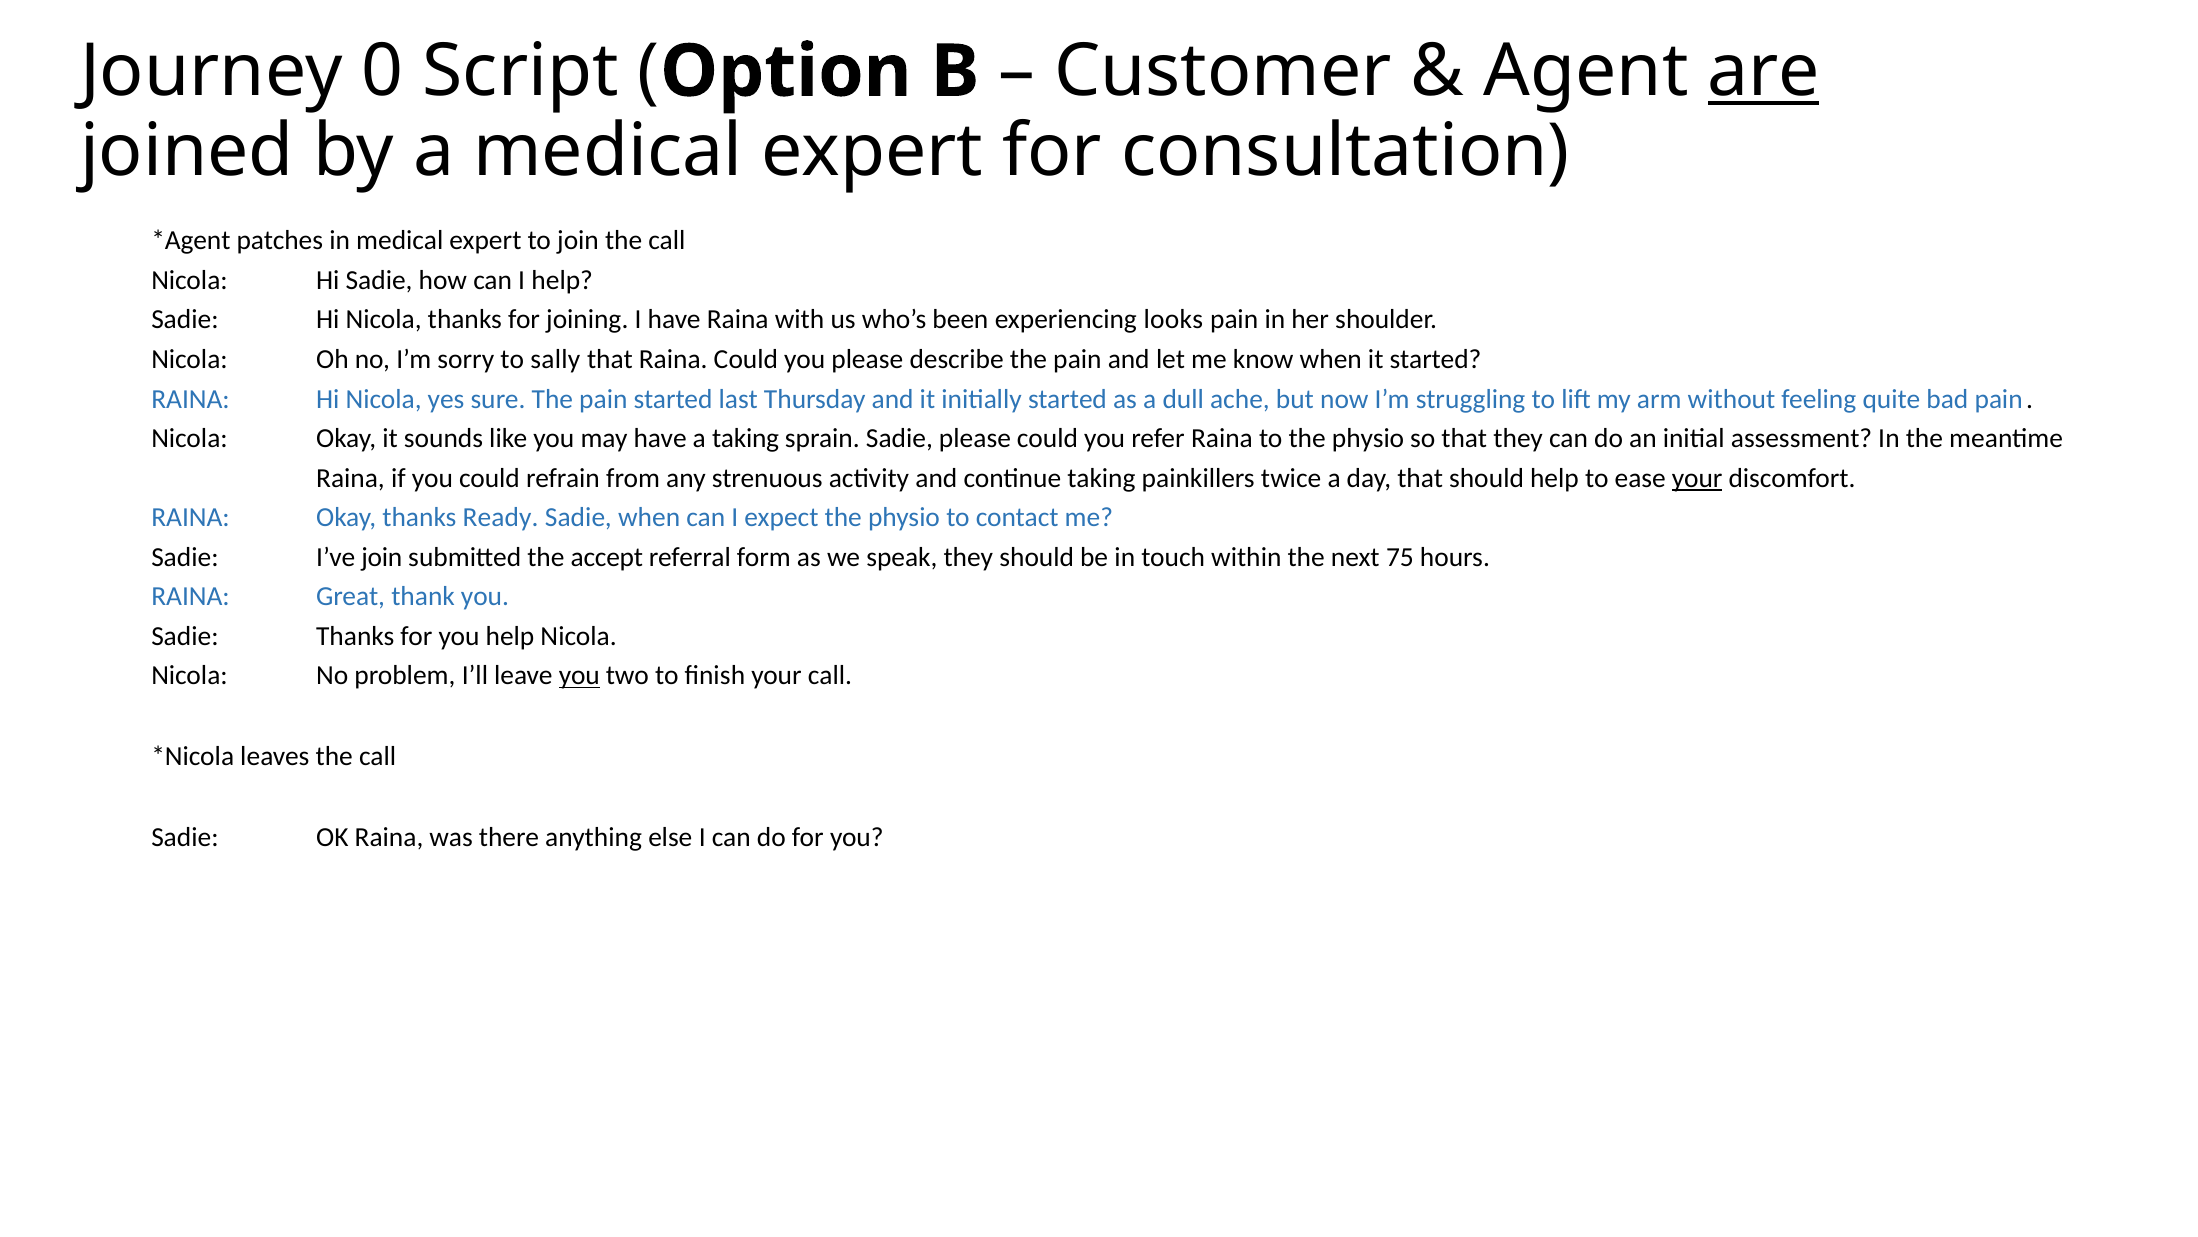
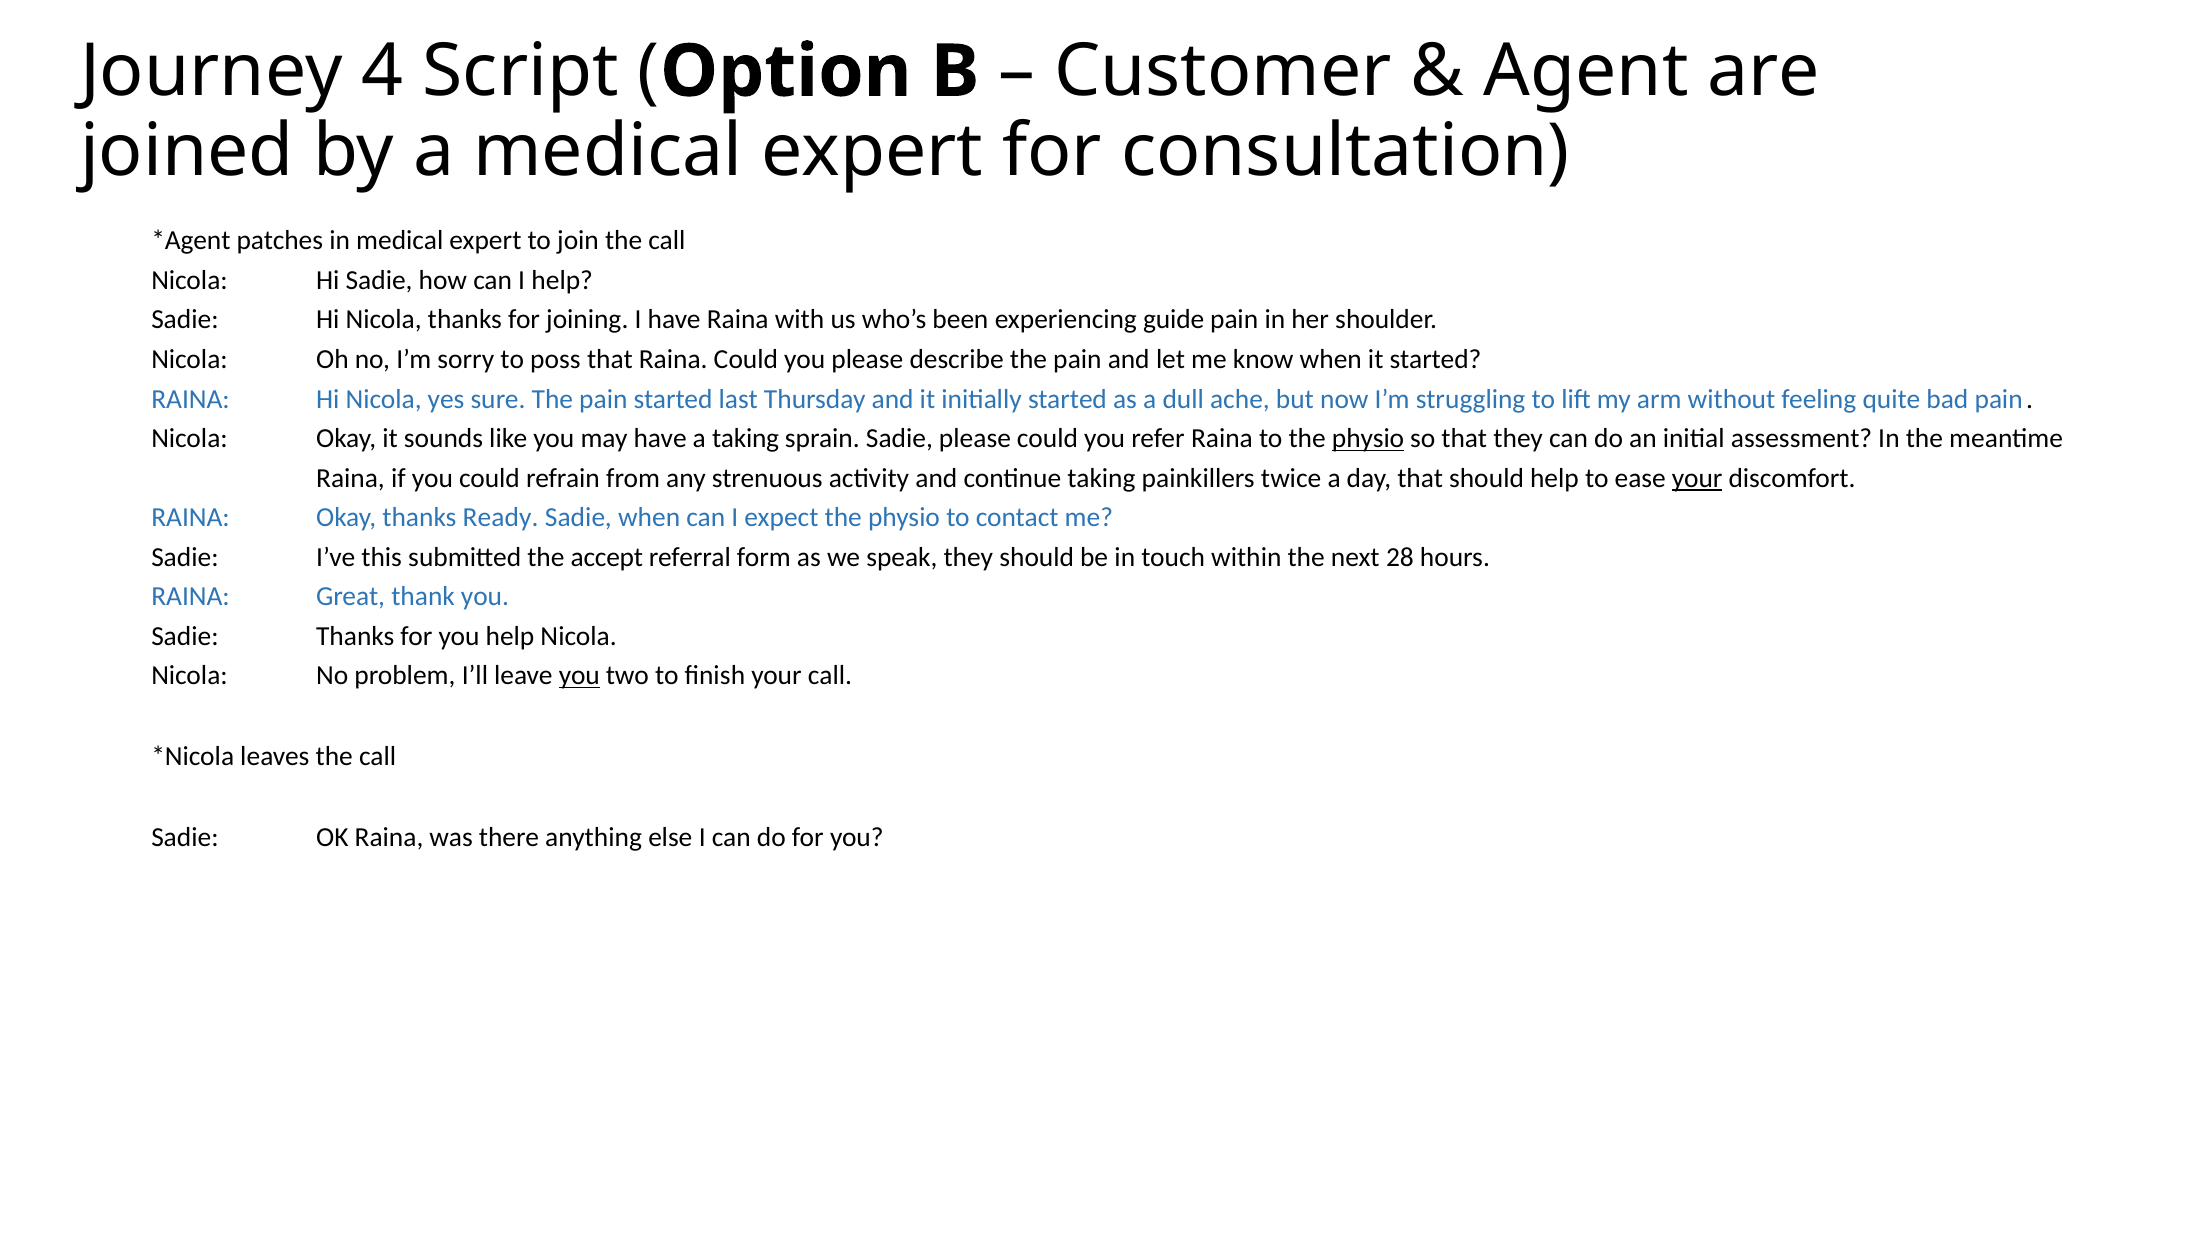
0: 0 -> 4 (383, 72)
are underline: present -> none (1764, 72)
looks: looks -> guide (1174, 320)
sally: sally -> poss (555, 359)
physio underline: none -> present (1368, 438)
I’ve join: join -> this (382, 557)
75: 75 -> 28 (1400, 557)
